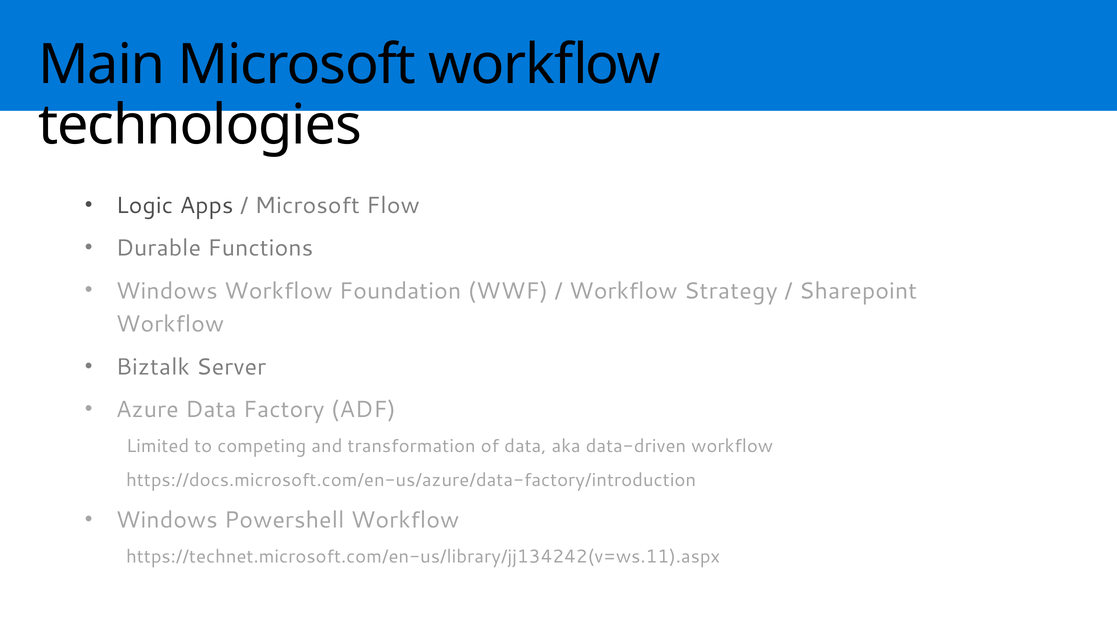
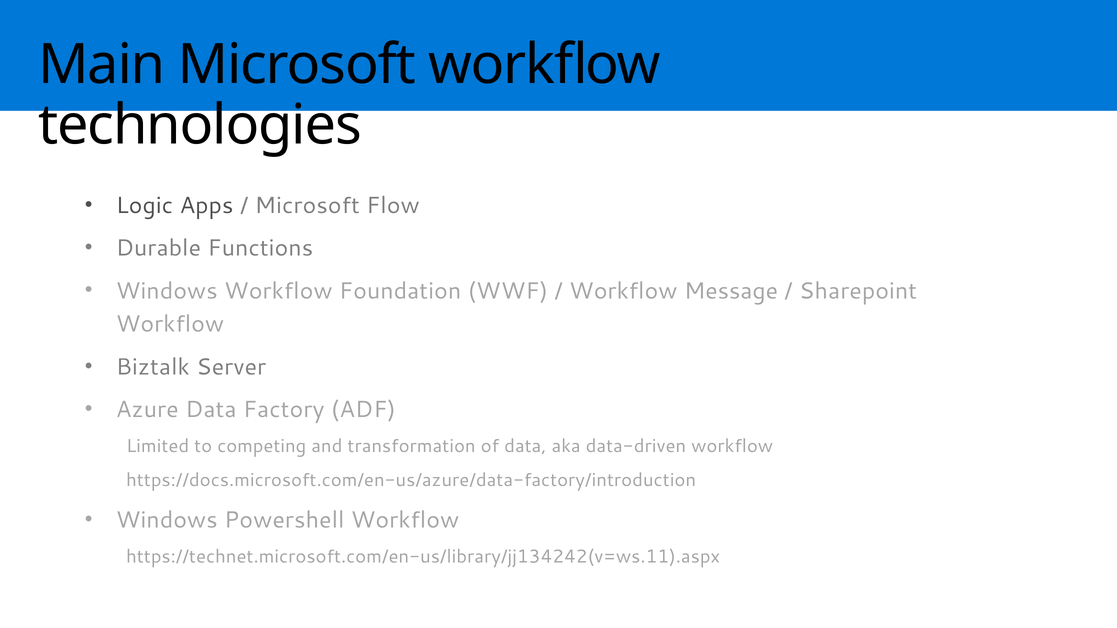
Strategy: Strategy -> Message (731, 291)
